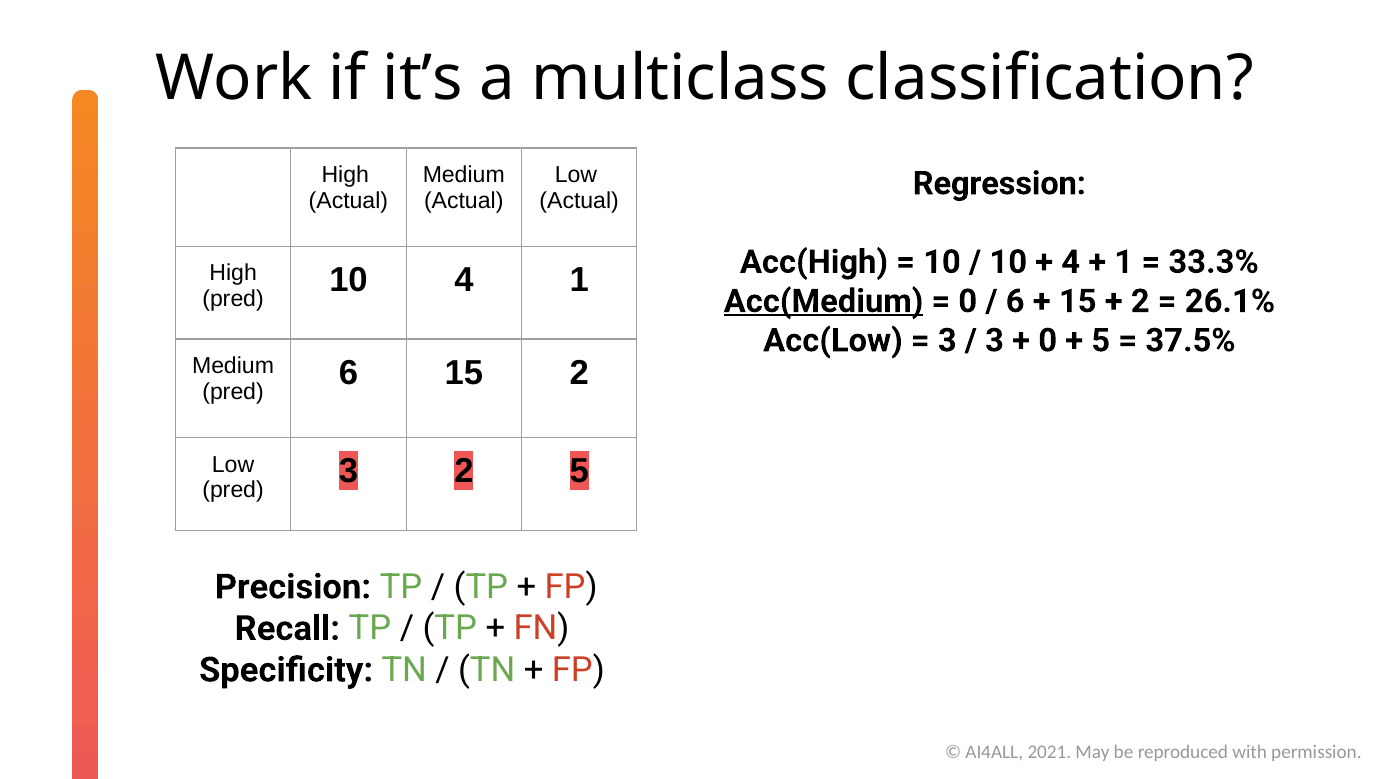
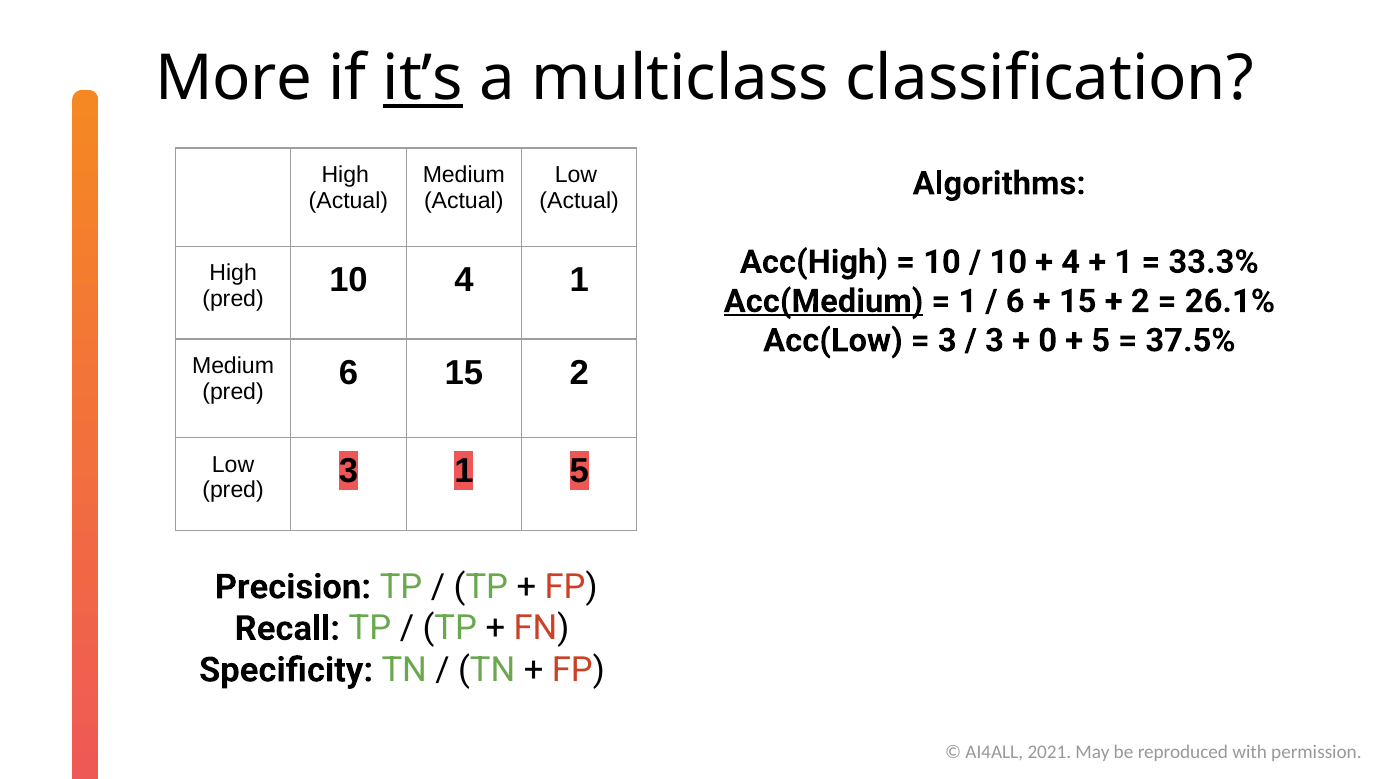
Work: Work -> More (234, 79)
it’s underline: none -> present (423, 79)
Regression: Regression -> Algorithms (999, 184)
0: 0 -> 1 (968, 301)
3 2: 2 -> 1 (464, 471)
